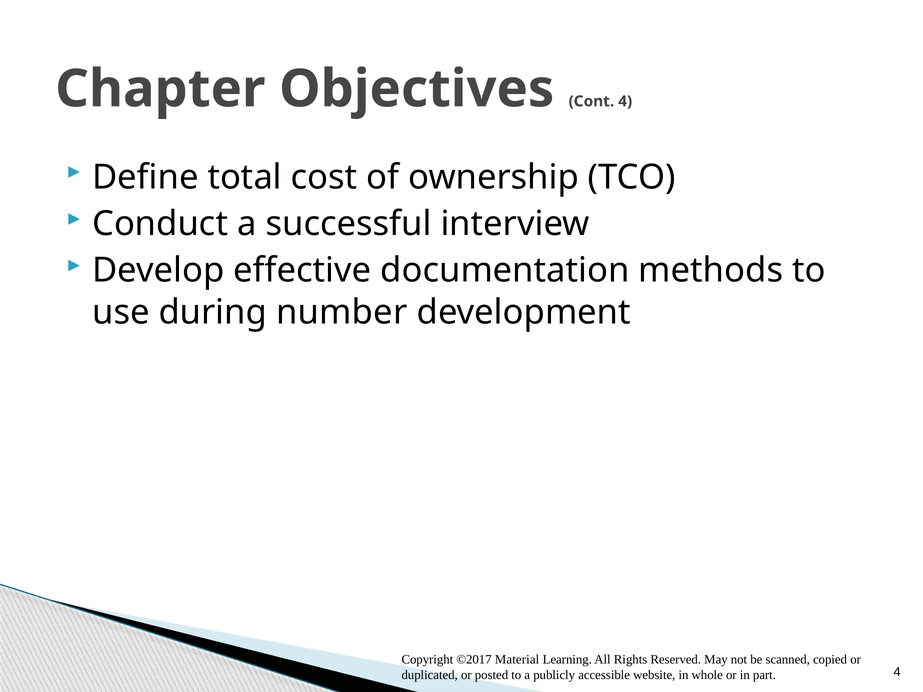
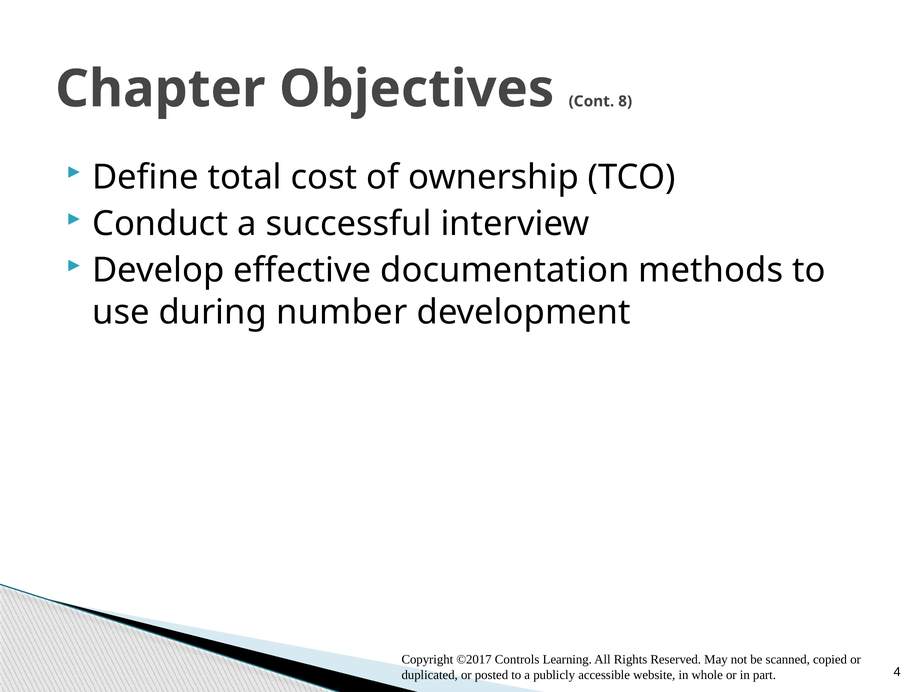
Cont 4: 4 -> 8 (625, 101)
Material: Material -> Controls (517, 660)
